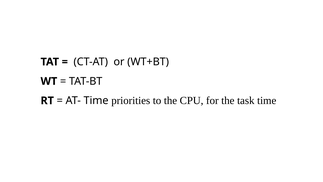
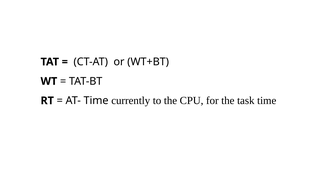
priorities: priorities -> currently (131, 100)
